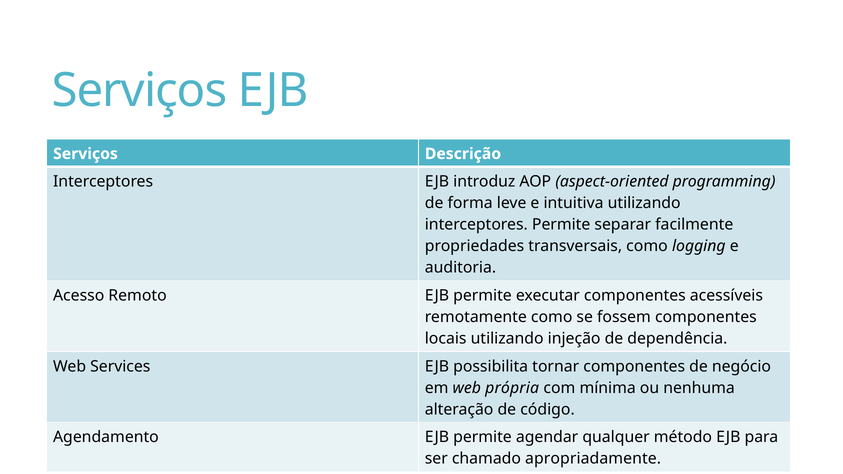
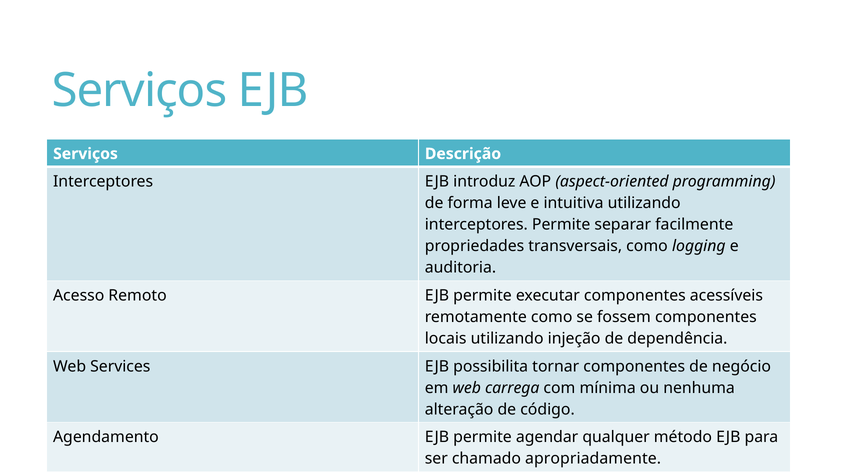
própria: própria -> carrega (512, 388)
